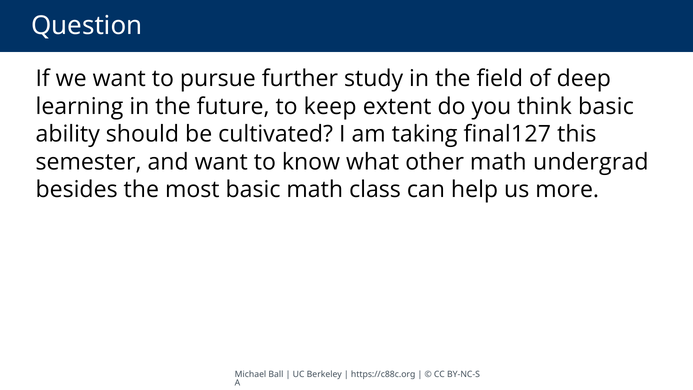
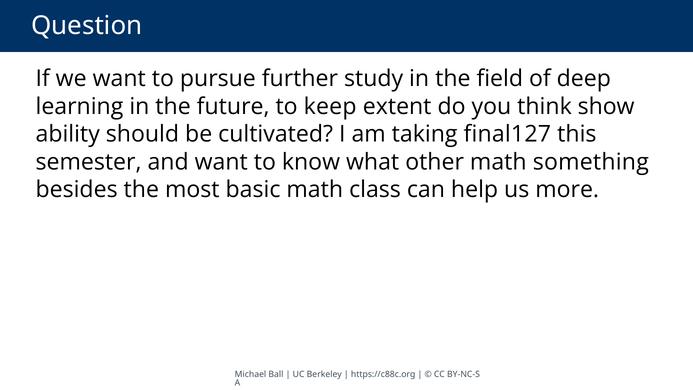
think basic: basic -> show (606, 106)
undergrad: undergrad -> something (591, 162)
